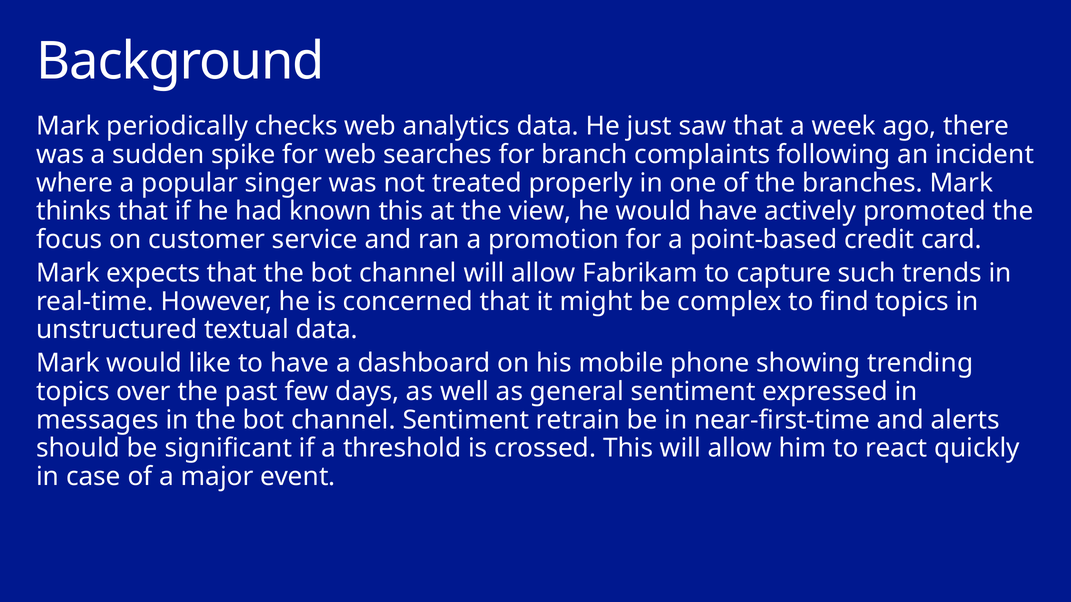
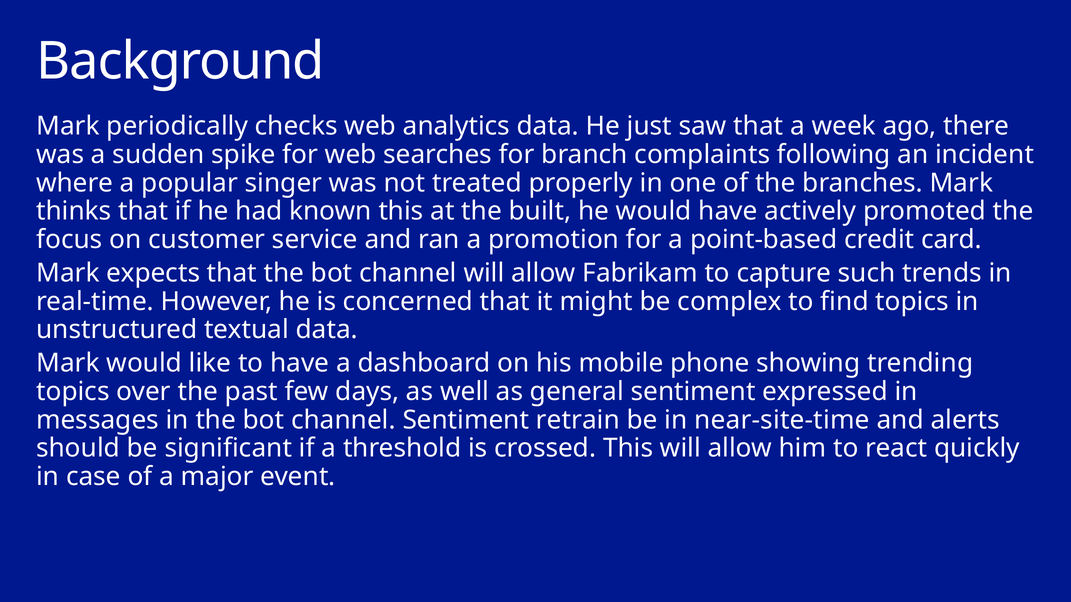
view: view -> built (540, 211)
near-first-time: near-first-time -> near-site-time (782, 420)
